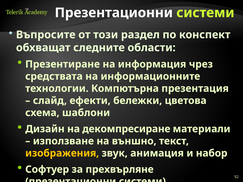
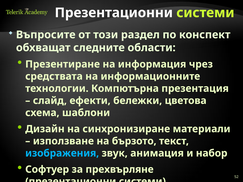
декомпресиране: декомпресиране -> синхронизиране (126, 129)
външно: външно -> бързото (134, 141)
изображения colour: yellow -> light blue (62, 153)
